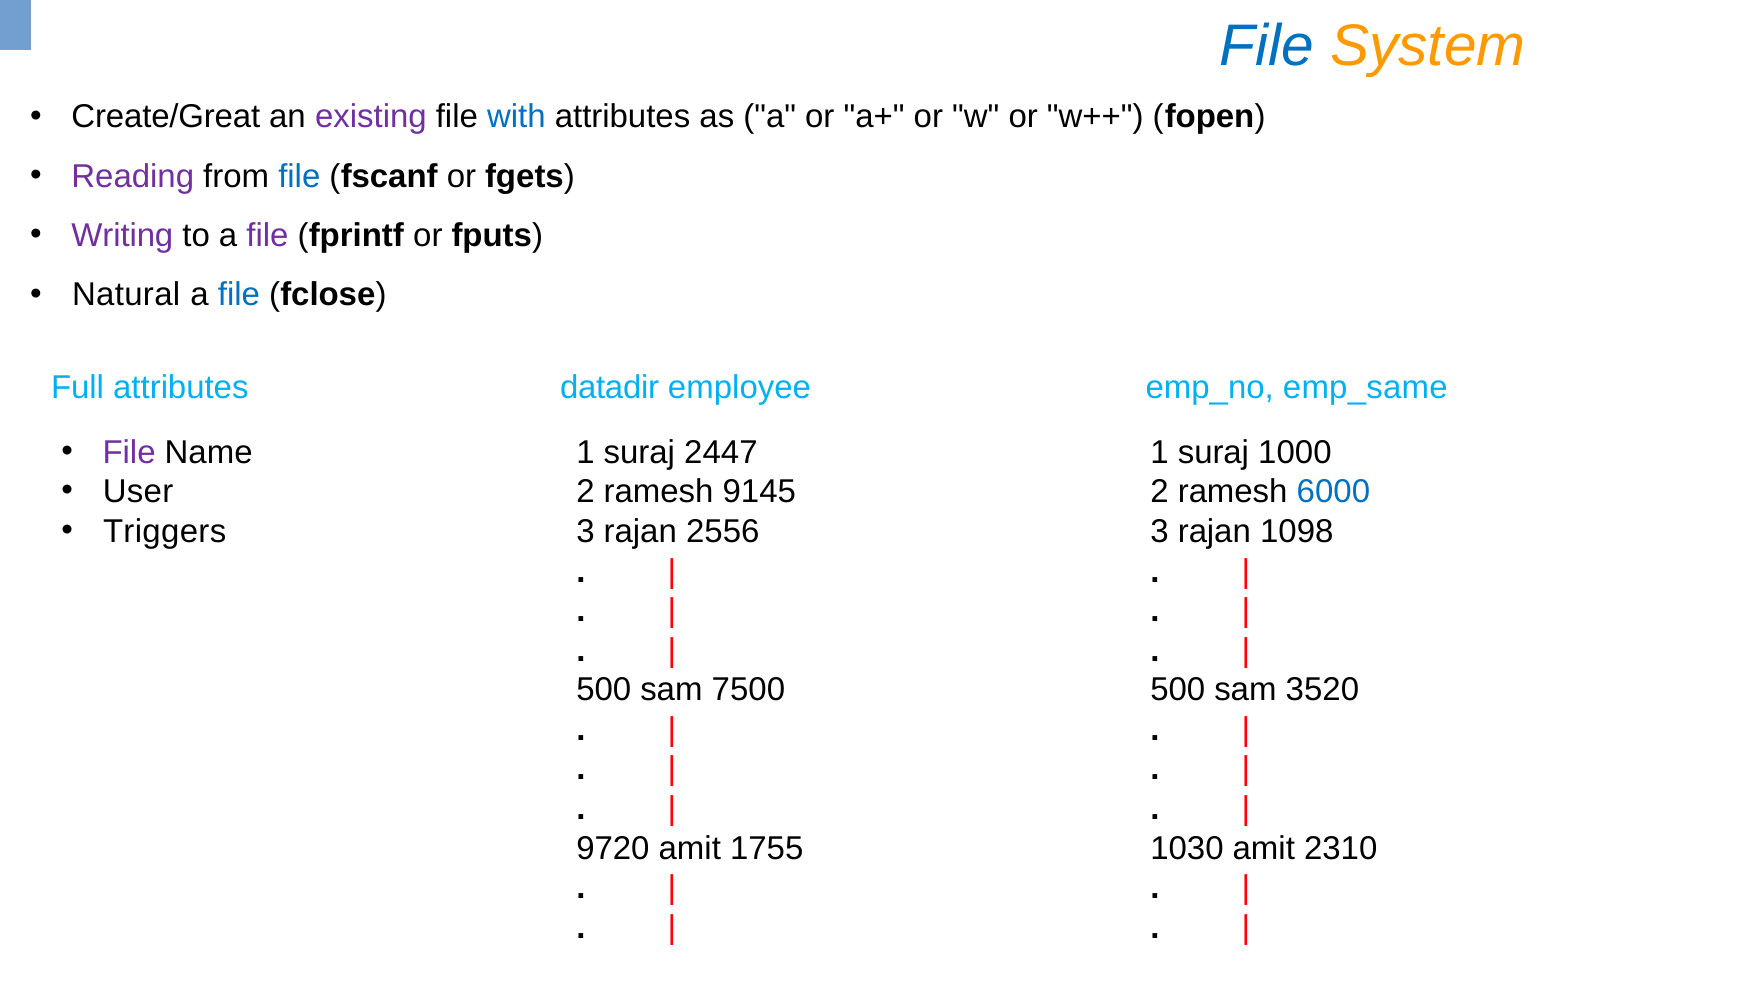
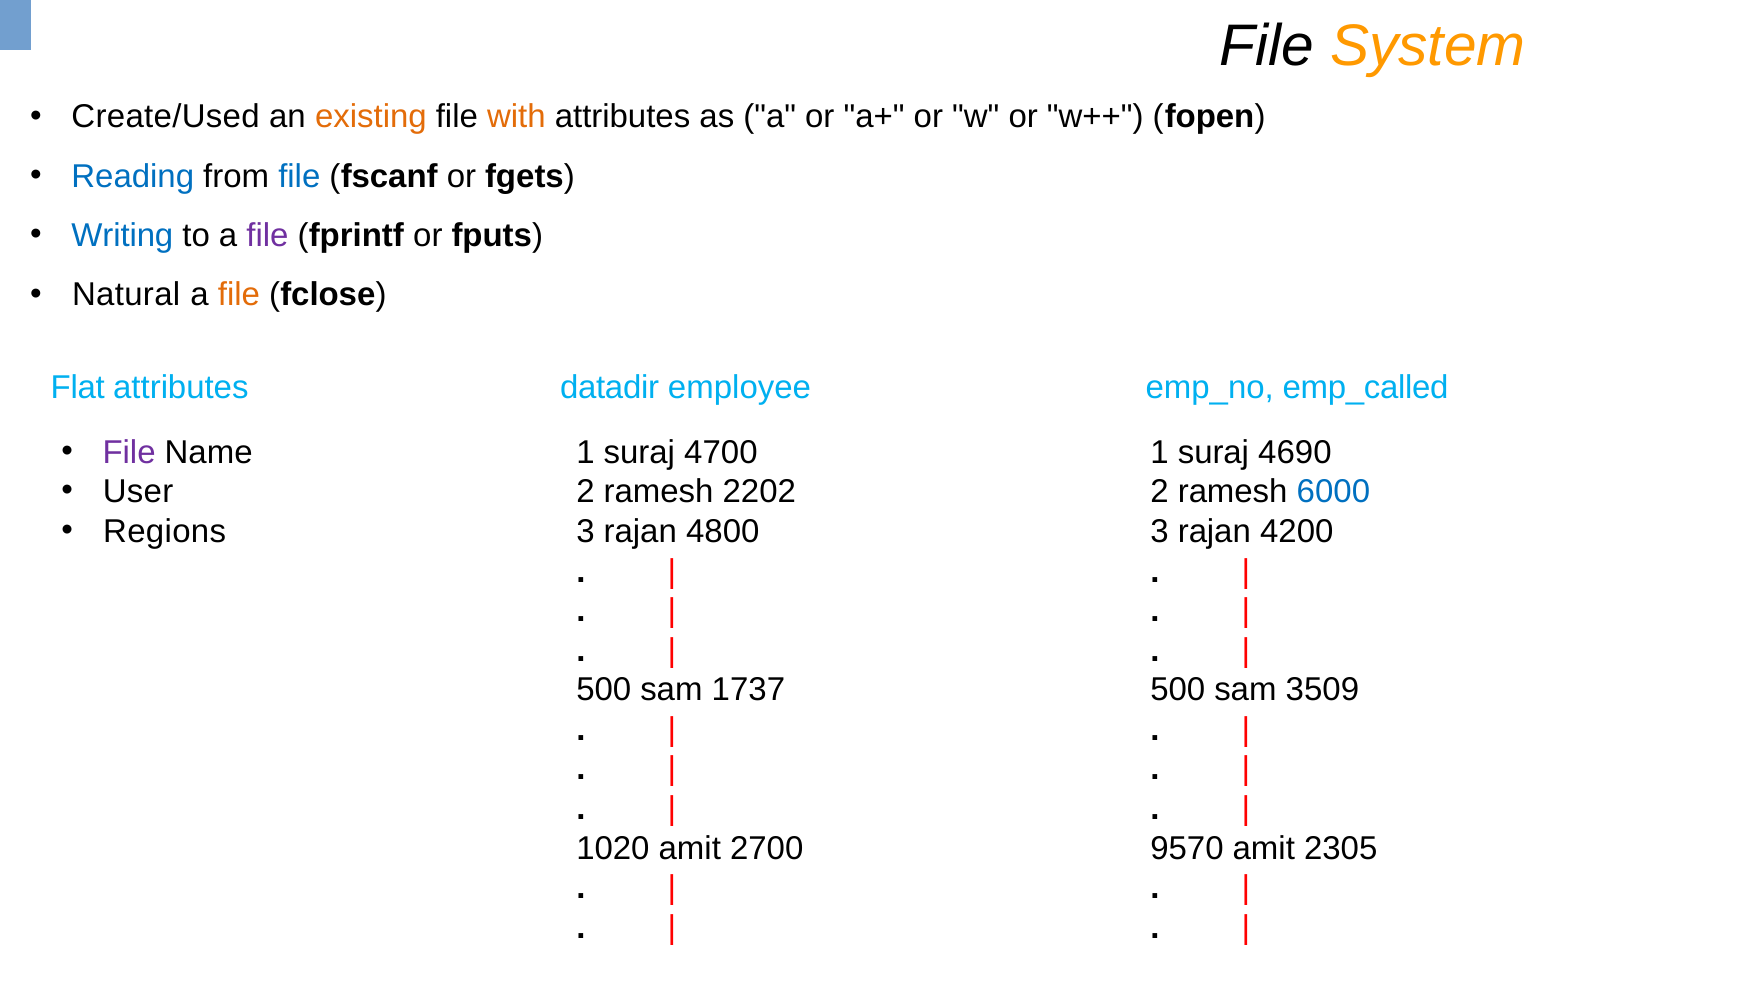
File colour: blue -> black (1267, 46)
Create/Great: Create/Great -> Create/Used (166, 117)
existing colour: purple -> orange (371, 117)
with colour: blue -> orange (516, 117)
Reading colour: purple -> blue (133, 176)
Writing colour: purple -> blue (122, 236)
file colour: blue -> orange (239, 295)
Full: Full -> Flat (78, 388)
emp_same: emp_same -> emp_called (1366, 388)
2447: 2447 -> 4700 (721, 453)
1000: 1000 -> 4690 (1295, 453)
9145: 9145 -> 2202 (759, 492)
Triggers: Triggers -> Regions (165, 532)
2556: 2556 -> 4800 (723, 532)
1098: 1098 -> 4200 (1297, 532)
7500: 7500 -> 1737 (748, 690)
3520: 3520 -> 3509 (1322, 690)
9720: 9720 -> 1020 (613, 848)
1755: 1755 -> 2700 (767, 848)
1030: 1030 -> 9570 (1187, 848)
2310: 2310 -> 2305 (1341, 848)
